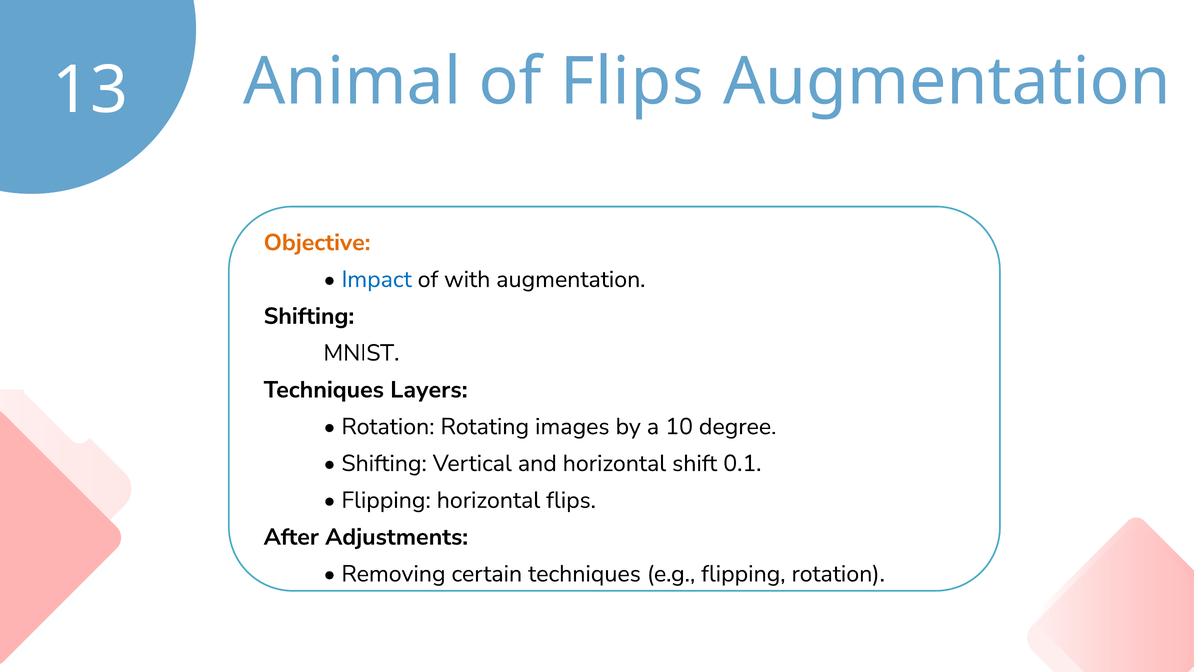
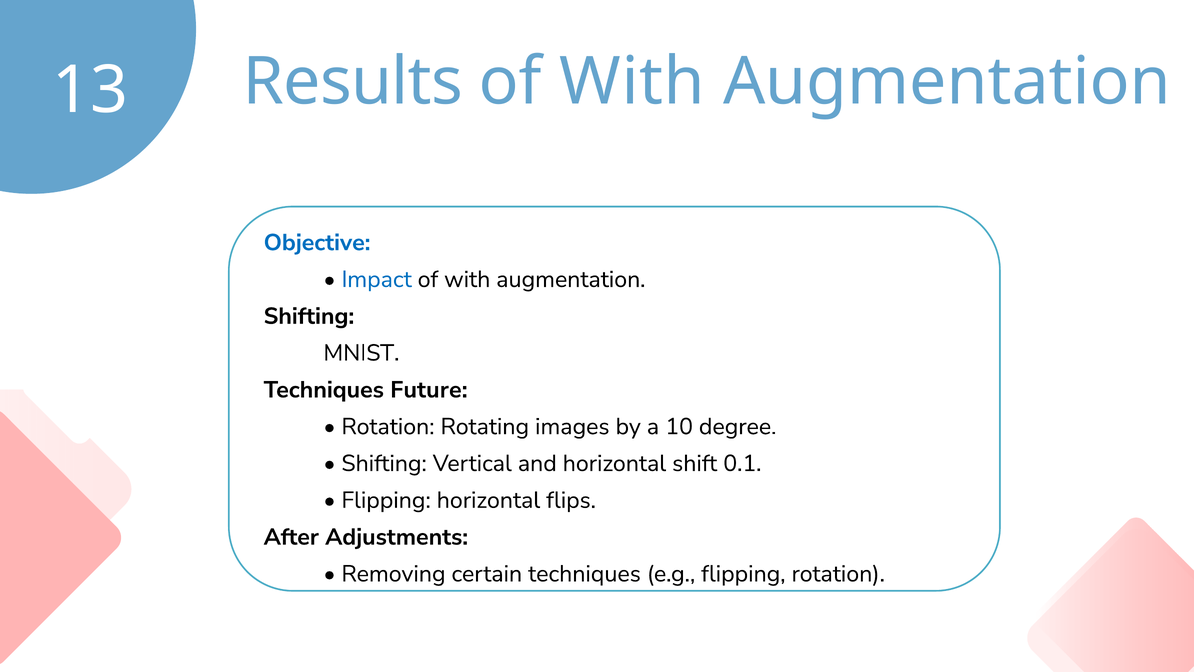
Animal: Animal -> Results (353, 82)
Flips: Flips -> With (632, 82)
Objective colour: orange -> blue (317, 242)
Layers: Layers -> Future (429, 390)
